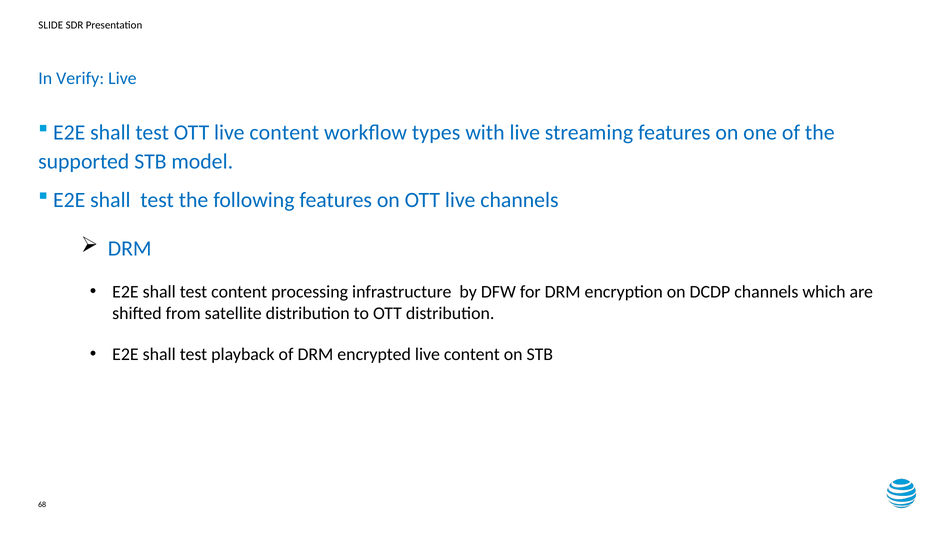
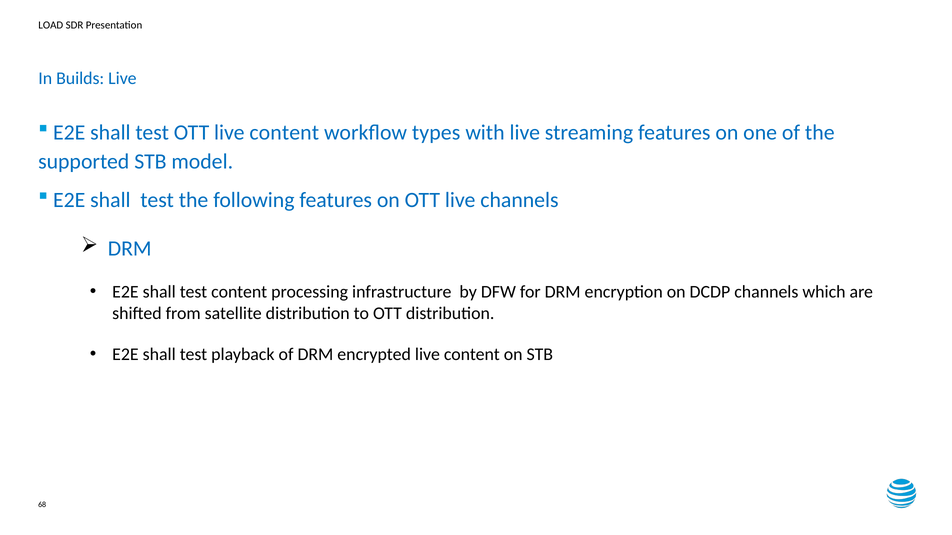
SLIDE: SLIDE -> LOAD (51, 25)
Verify: Verify -> Builds (80, 79)
